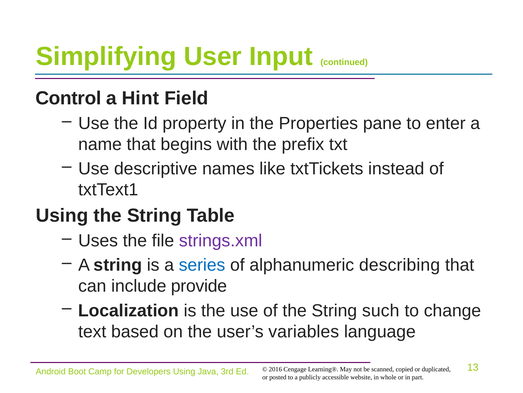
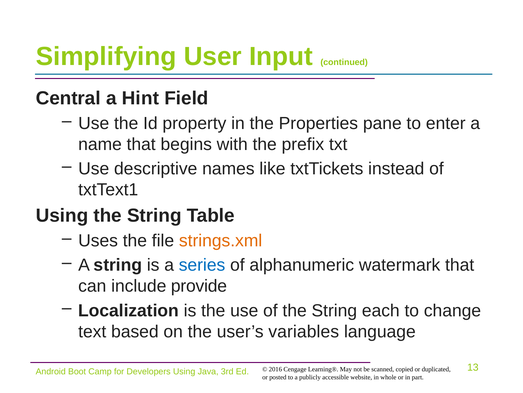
Control: Control -> Central (68, 98)
strings.xml colour: purple -> orange (221, 240)
describing: describing -> watermark (400, 265)
such: such -> each (381, 310)
